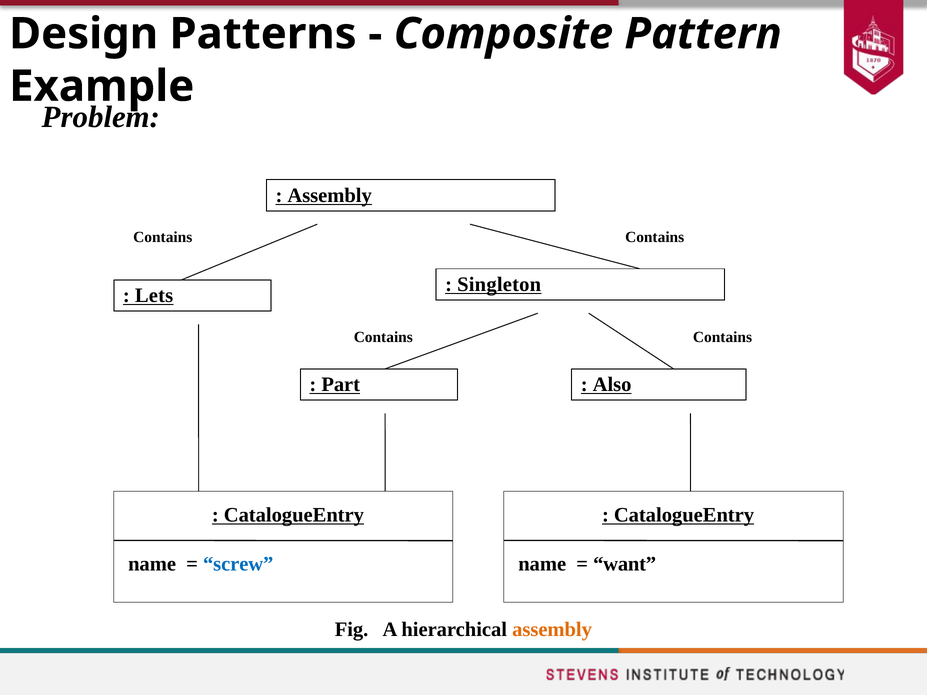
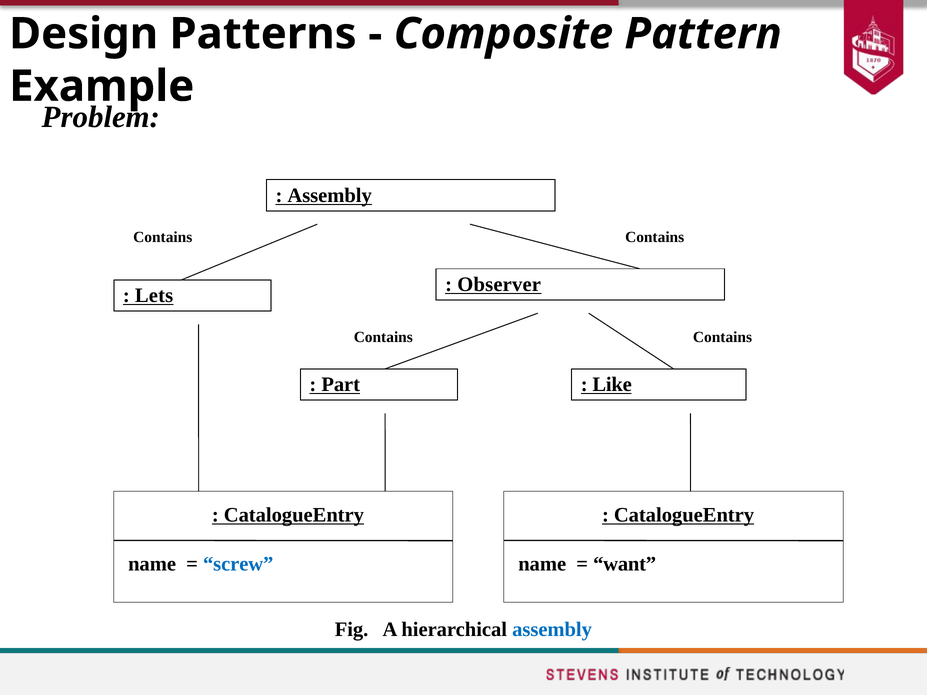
Singleton: Singleton -> Observer (499, 284)
Also: Also -> Like (612, 385)
assembly colour: orange -> blue (552, 629)
